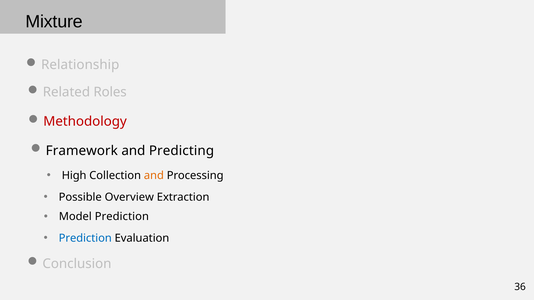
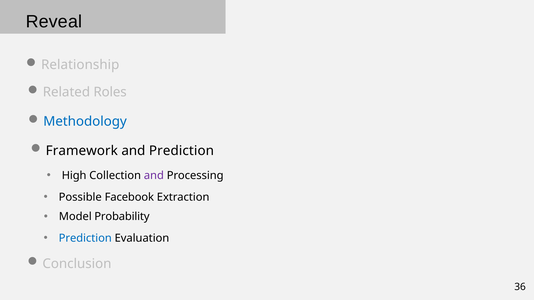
Mixture: Mixture -> Reveal (54, 22)
Methodology colour: red -> blue (85, 122)
and Predicting: Predicting -> Prediction (181, 151)
and colour: orange -> purple (154, 176)
Overview: Overview -> Facebook (129, 197)
Model Prediction: Prediction -> Probability (122, 217)
